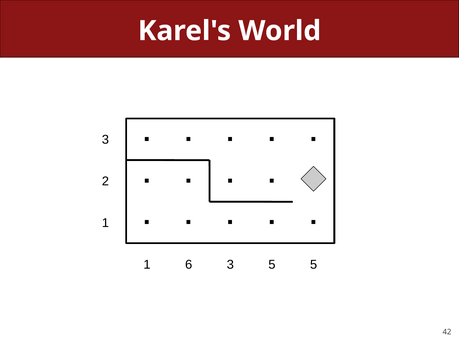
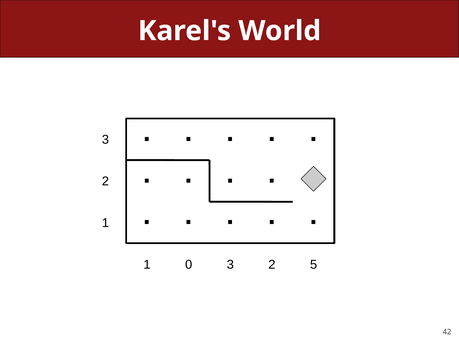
6: 6 -> 0 (189, 265)
3 5: 5 -> 2 (272, 265)
